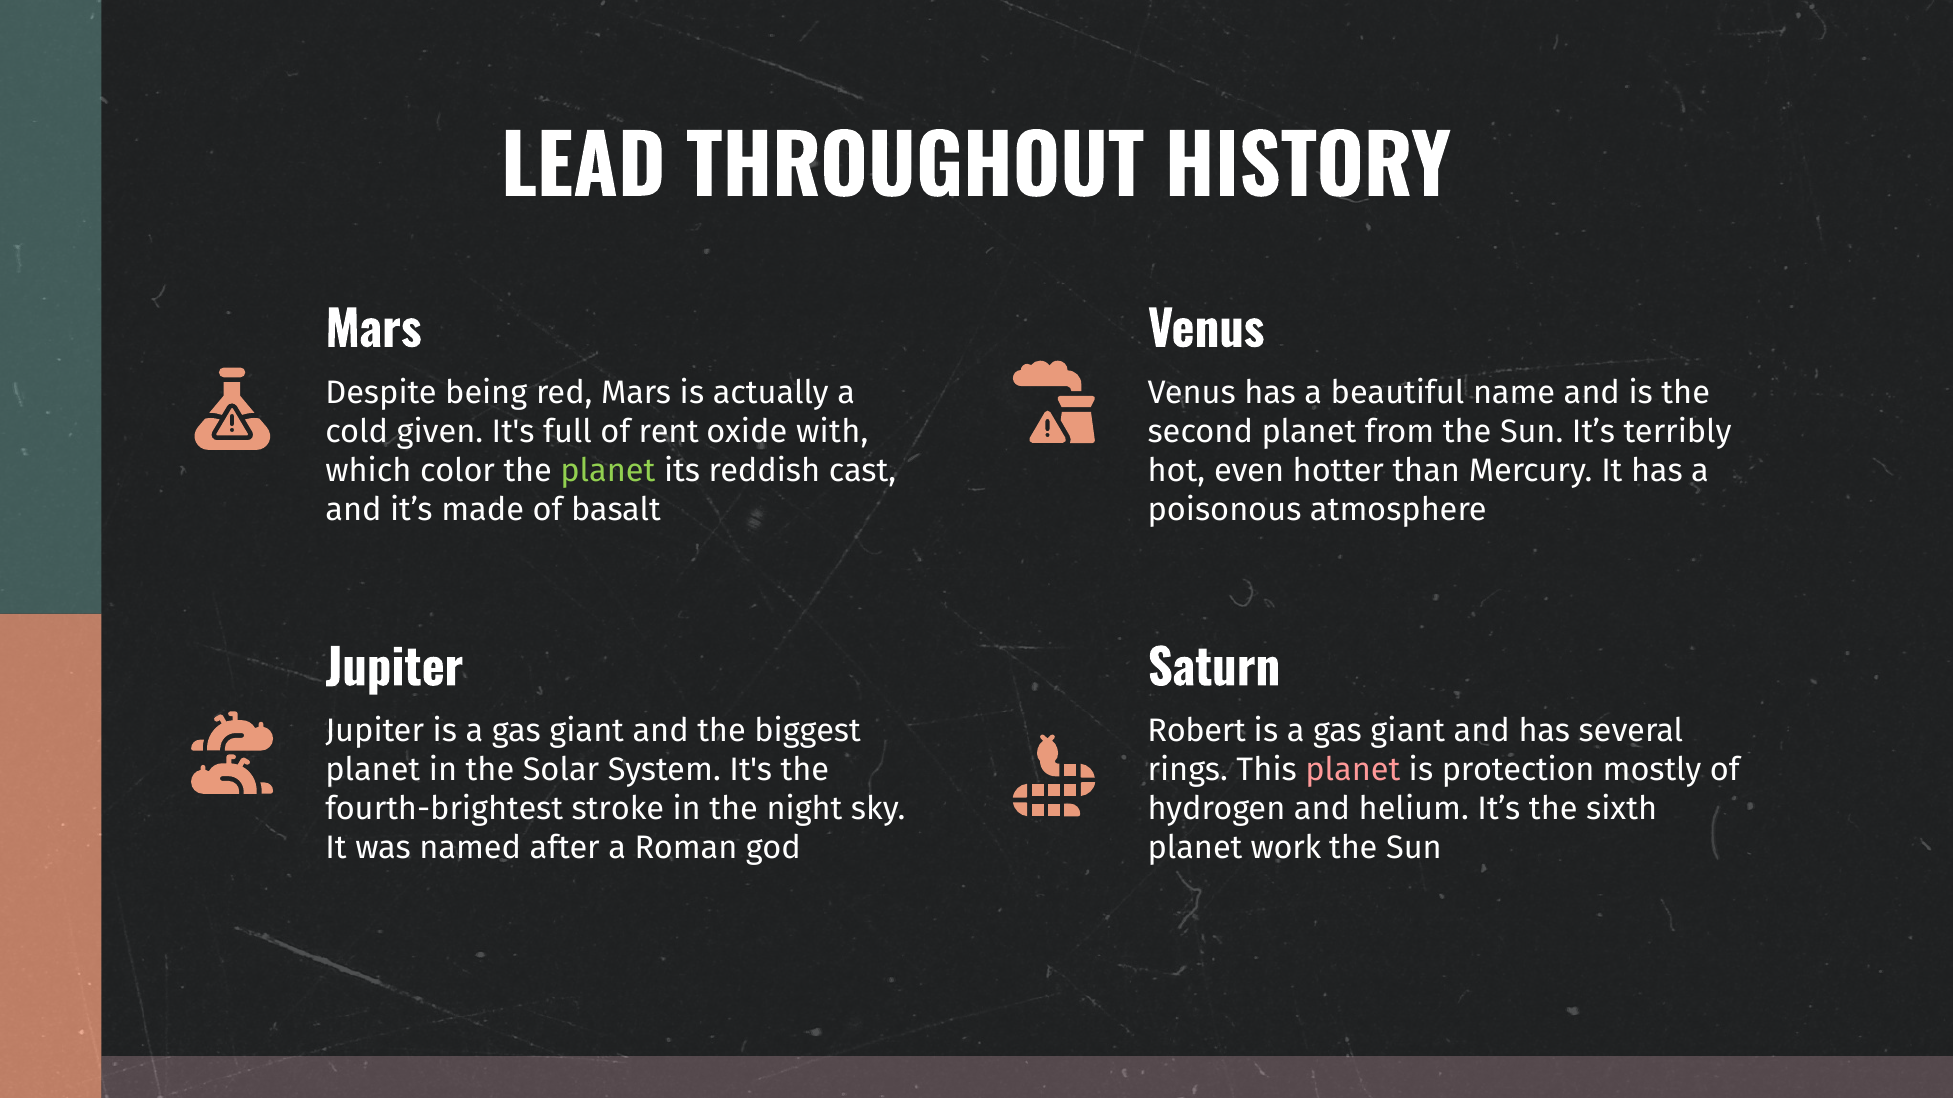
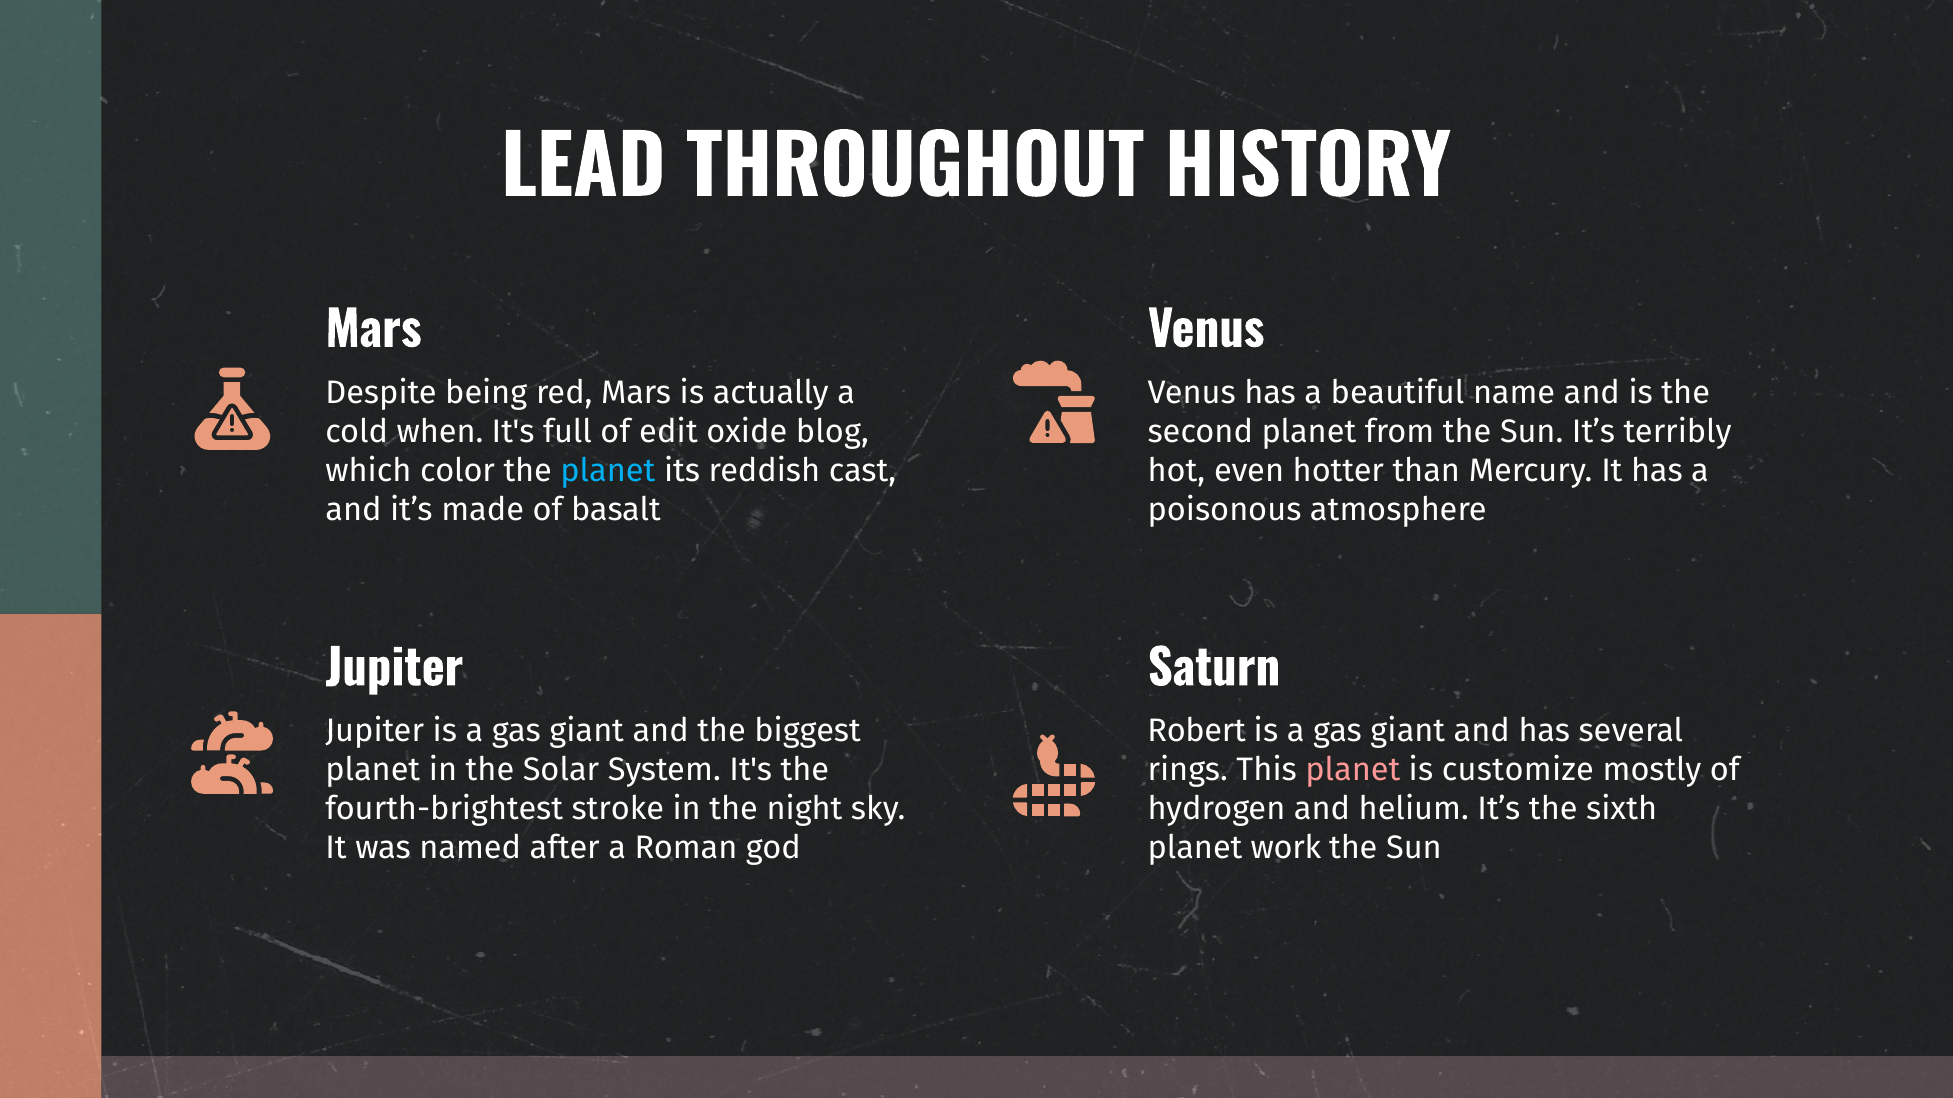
given: given -> when (440, 432)
rent: rent -> edit (668, 432)
with: with -> blog (832, 432)
planet colour: light green -> light blue (608, 471)
protection: protection -> customize (1518, 770)
